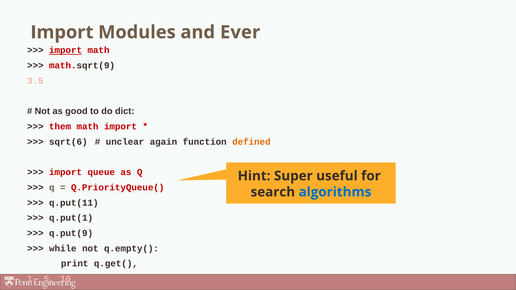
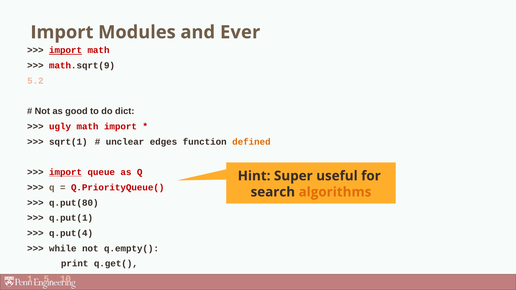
3.5: 3.5 -> 5.2 (35, 81)
them: them -> ugly (60, 127)
sqrt(6: sqrt(6 -> sqrt(1 (68, 142)
again: again -> edges (163, 142)
import underline: none -> present (66, 172)
algorithms colour: blue -> orange (335, 192)
q.put(11: q.put(11 -> q.put(80 (74, 203)
q.put(9: q.put(9 -> q.put(4 (71, 233)
